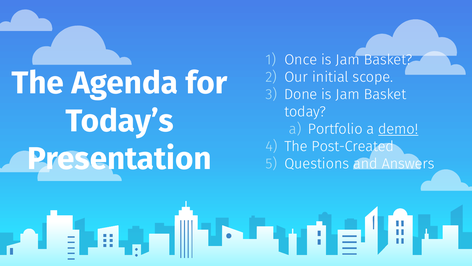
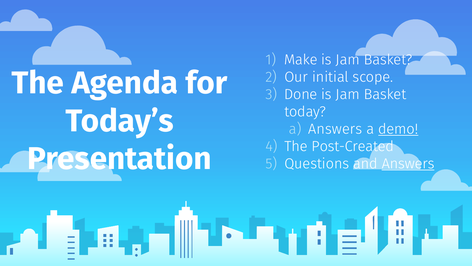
Once: Once -> Make (301, 60)
a Portfolio: Portfolio -> Answers (335, 129)
Answers underline: none -> present (408, 163)
